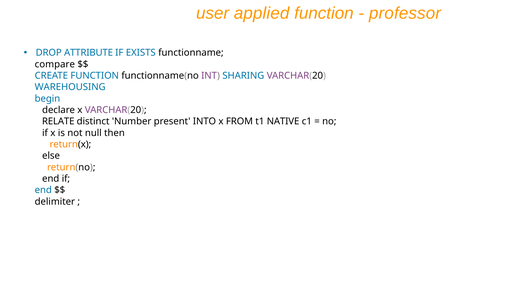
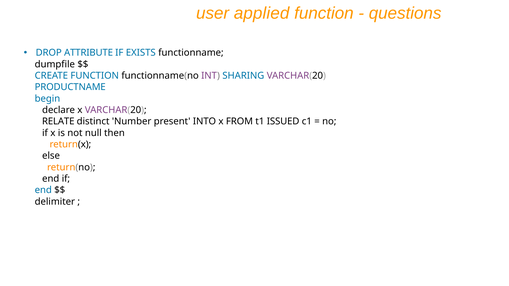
professor: professor -> questions (405, 13)
compare: compare -> dumpfile (55, 64)
WAREHOUSING: WAREHOUSING -> PRODUCTNAME (70, 87)
NATIVE: NATIVE -> ISSUED (283, 122)
